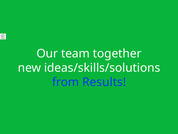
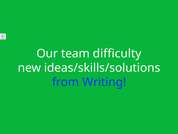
together: together -> difficulty (117, 53)
Results: Results -> Writing (104, 82)
